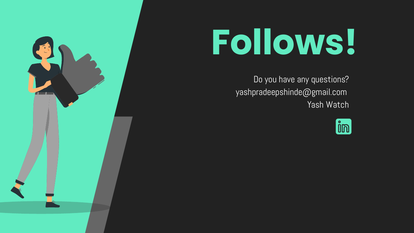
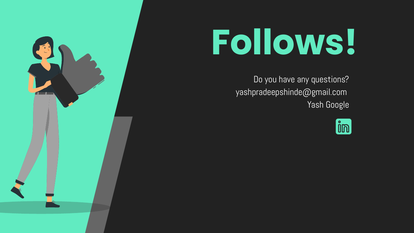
Watch: Watch -> Google (337, 105)
